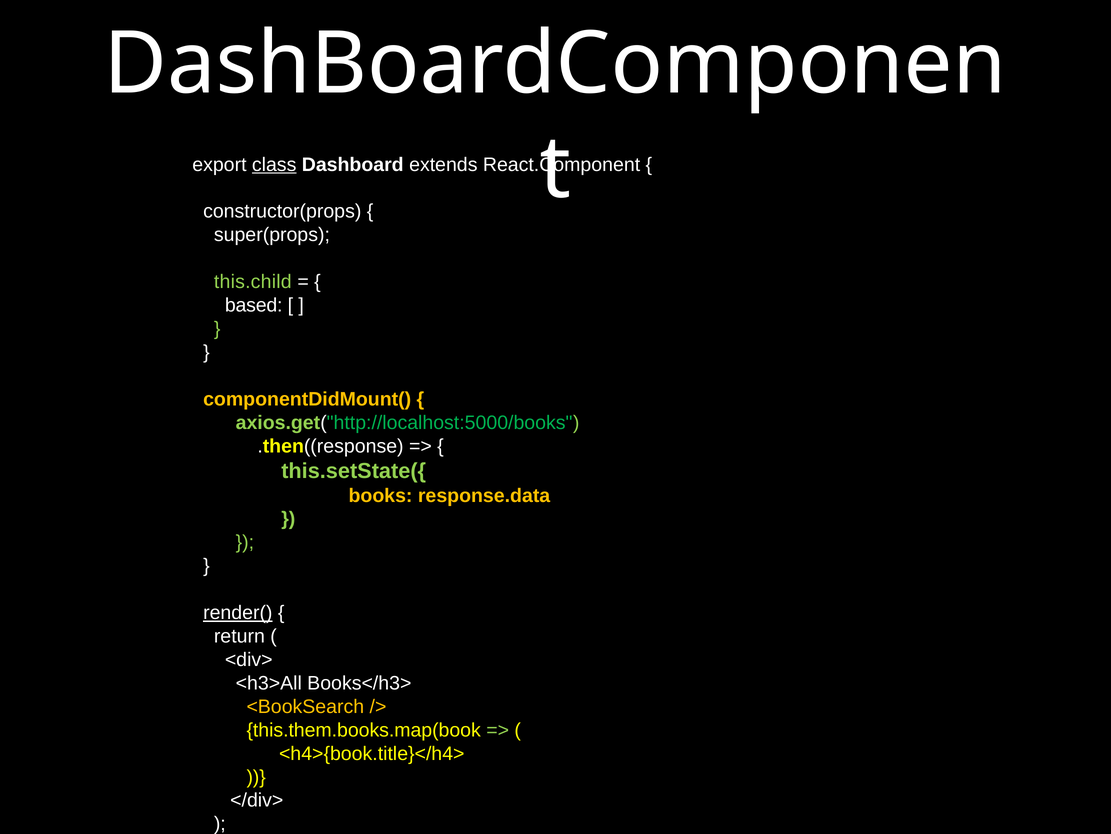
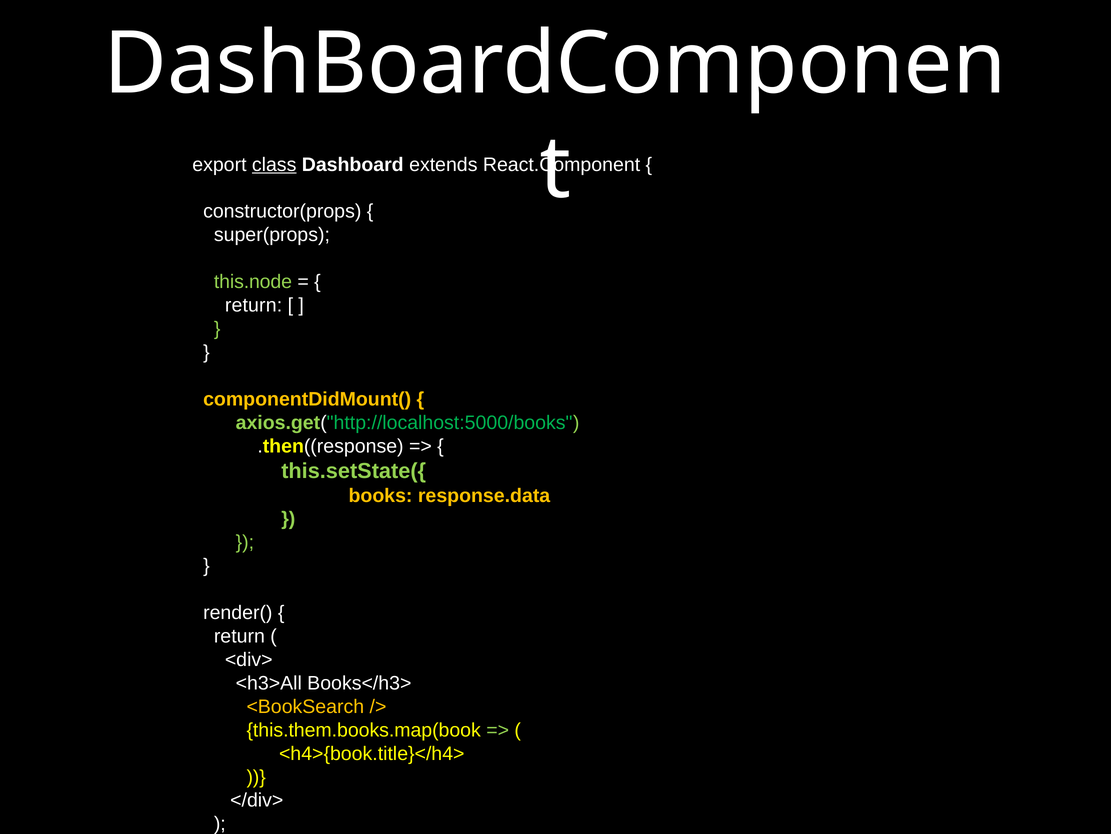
this.child: this.child -> this.node (253, 282)
based: based -> return (254, 305)
render( underline: present -> none (238, 612)
